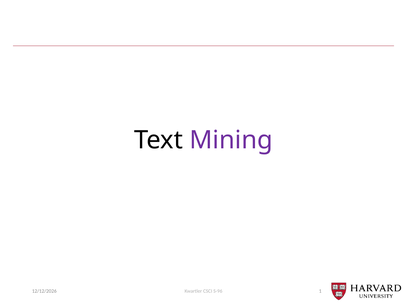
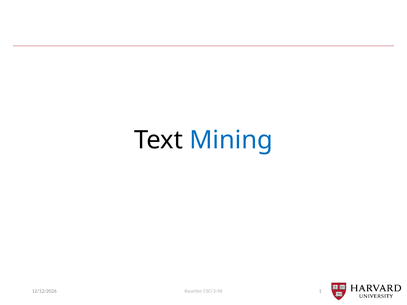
Mining colour: purple -> blue (231, 140)
